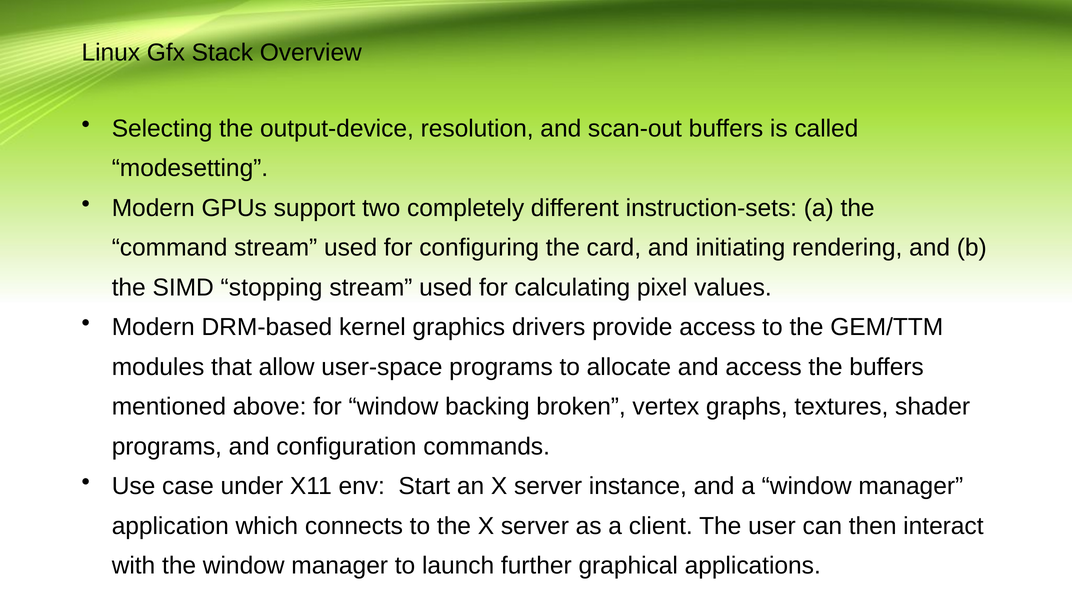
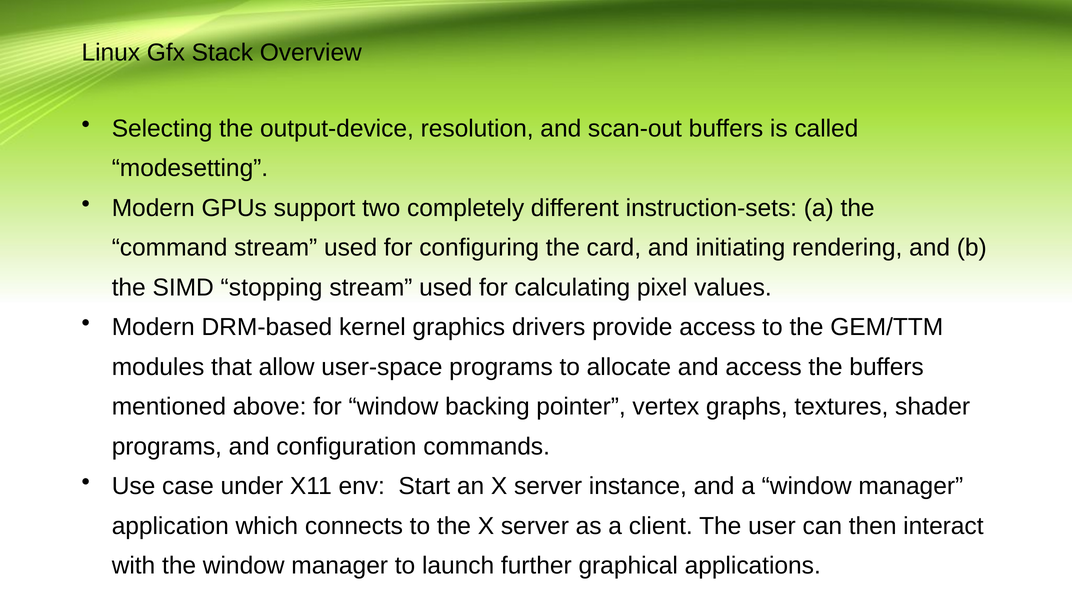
broken: broken -> pointer (581, 407)
